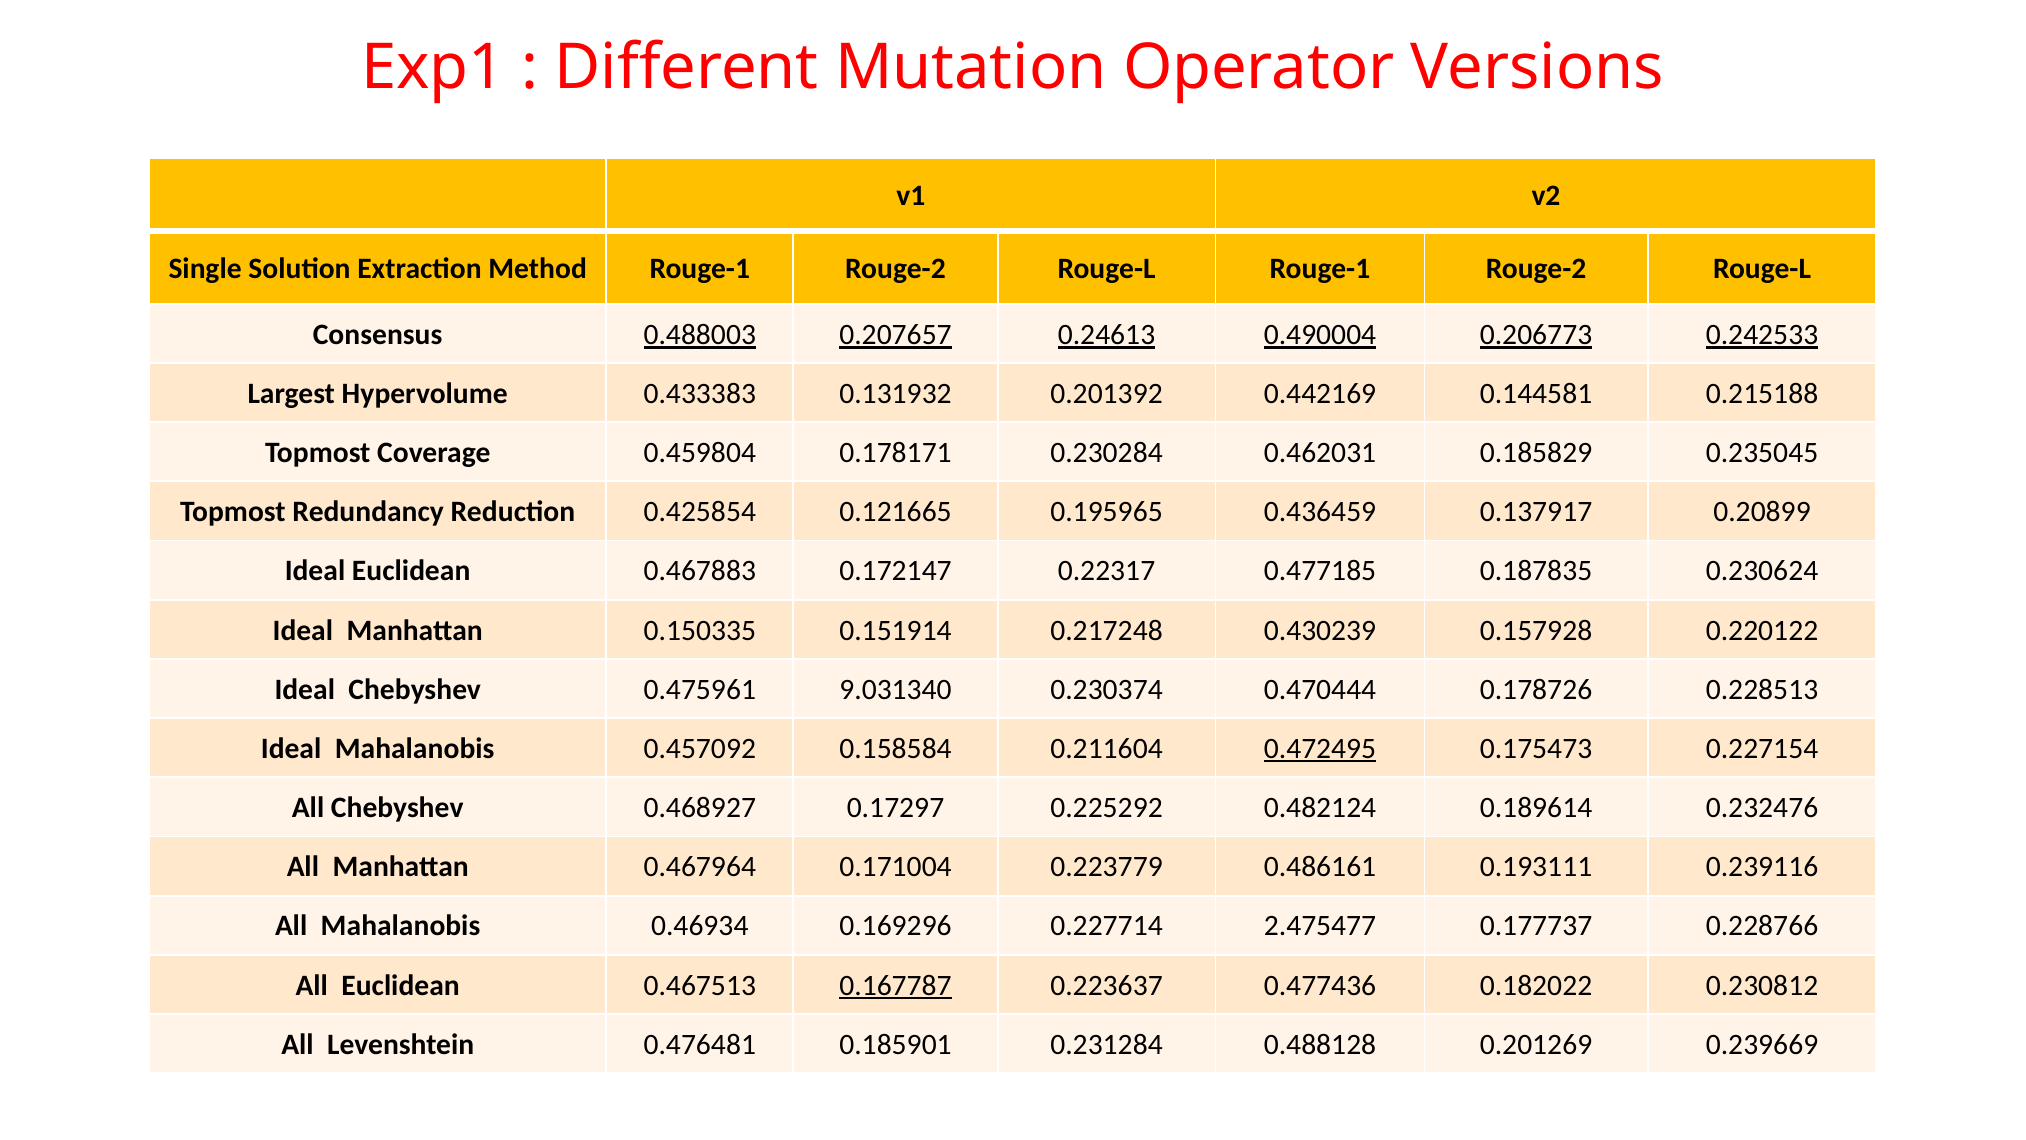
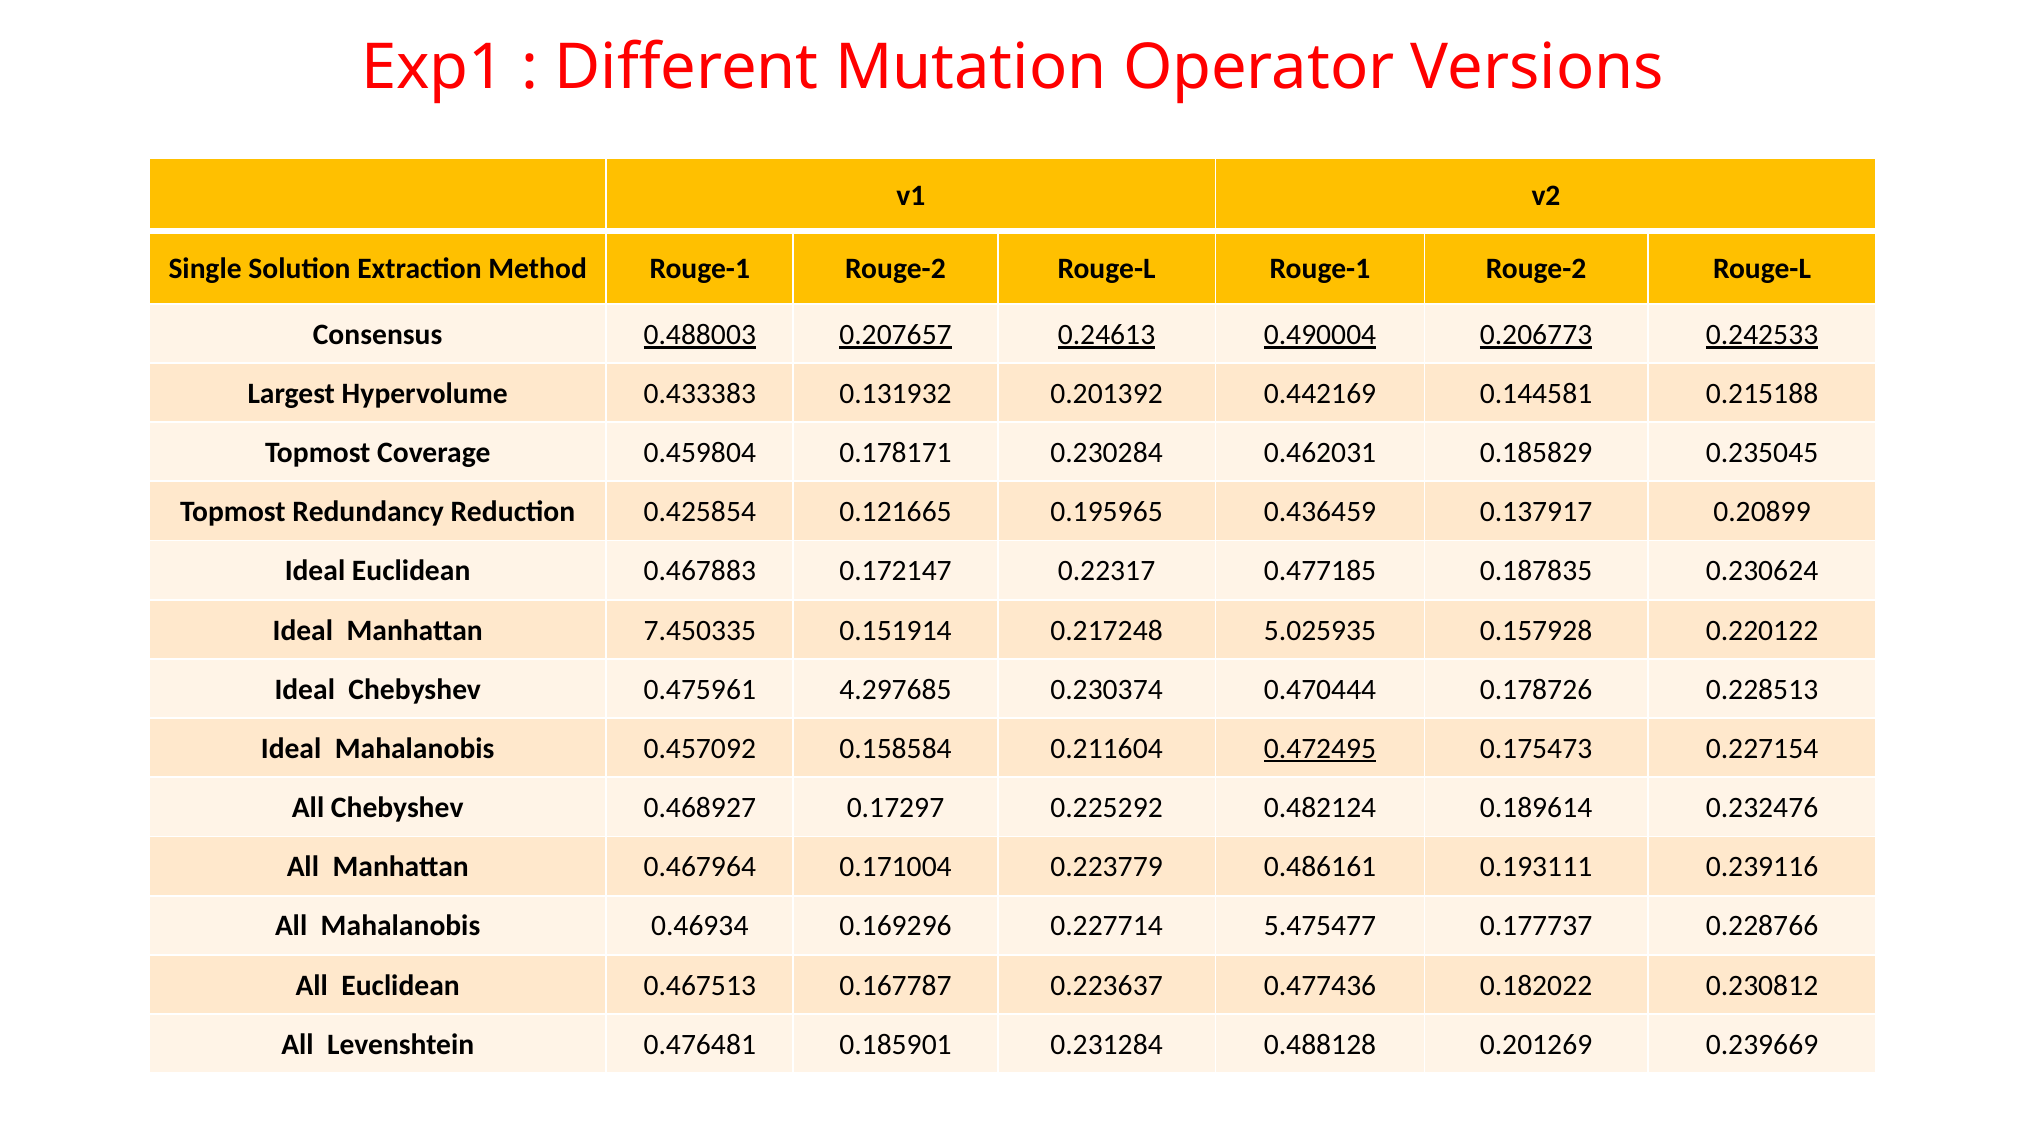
0.150335: 0.150335 -> 7.450335 (700, 630)
0.430239: 0.430239 -> 5.025935 (1320, 630)
9.031340: 9.031340 -> 4.297685 (895, 689)
2.475477: 2.475477 -> 5.475477 (1320, 926)
0.167787 underline: present -> none (895, 985)
